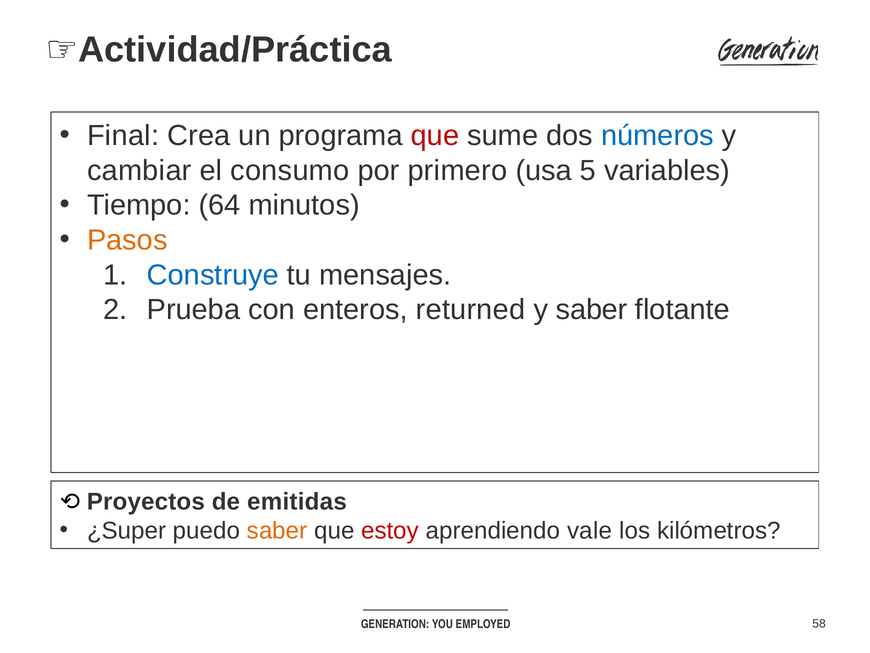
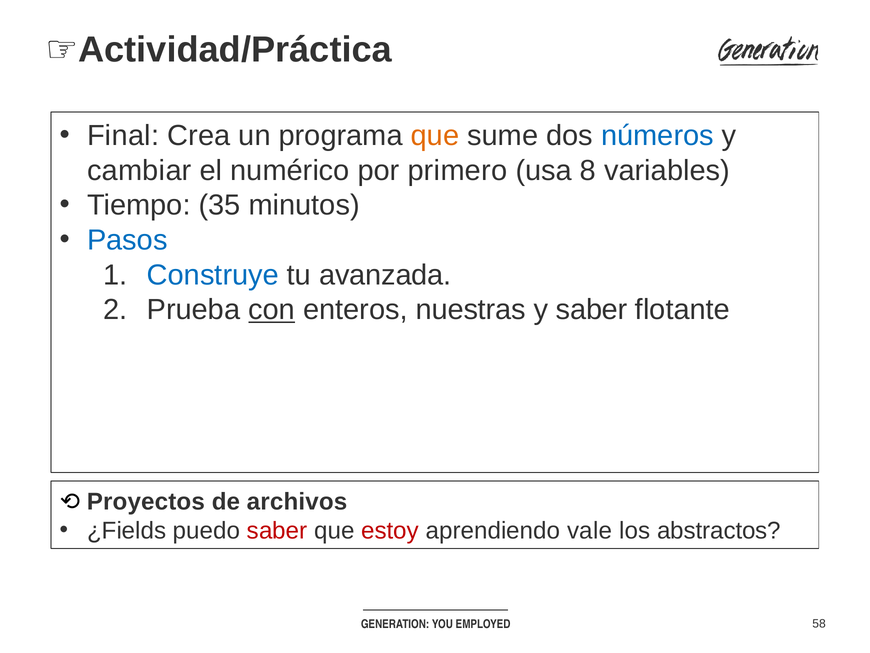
que colour: red -> orange (435, 136)
consumo: consumo -> numérico (290, 170)
5: 5 -> 8 (588, 170)
64: 64 -> 35 (220, 205)
Pasos colour: orange -> blue (127, 240)
mensajes: mensajes -> avanzada (385, 275)
con underline: none -> present (272, 310)
returned: returned -> nuestras (471, 310)
emitidas: emitidas -> archivos (297, 501)
¿Super: ¿Super -> ¿Fields (127, 530)
saber colour: orange -> red (277, 530)
kilómetros: kilómetros -> abstractos (719, 530)
